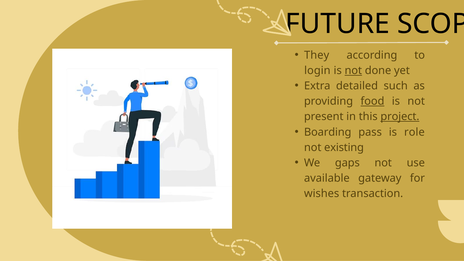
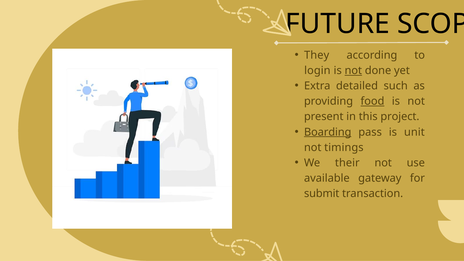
project underline: present -> none (400, 117)
Boarding underline: none -> present (328, 132)
role: role -> unit (414, 132)
existing: existing -> timings (344, 147)
gaps: gaps -> their (347, 163)
wishes: wishes -> submit (322, 194)
